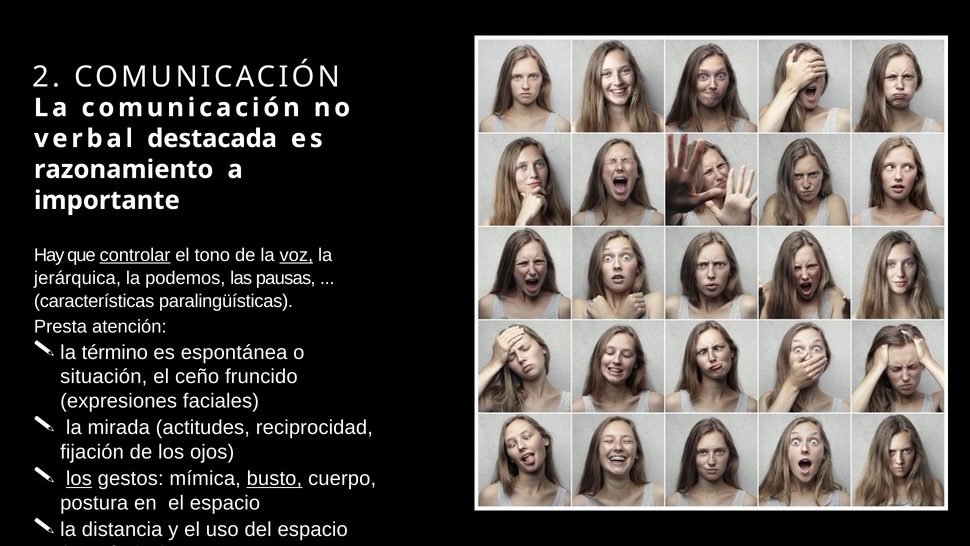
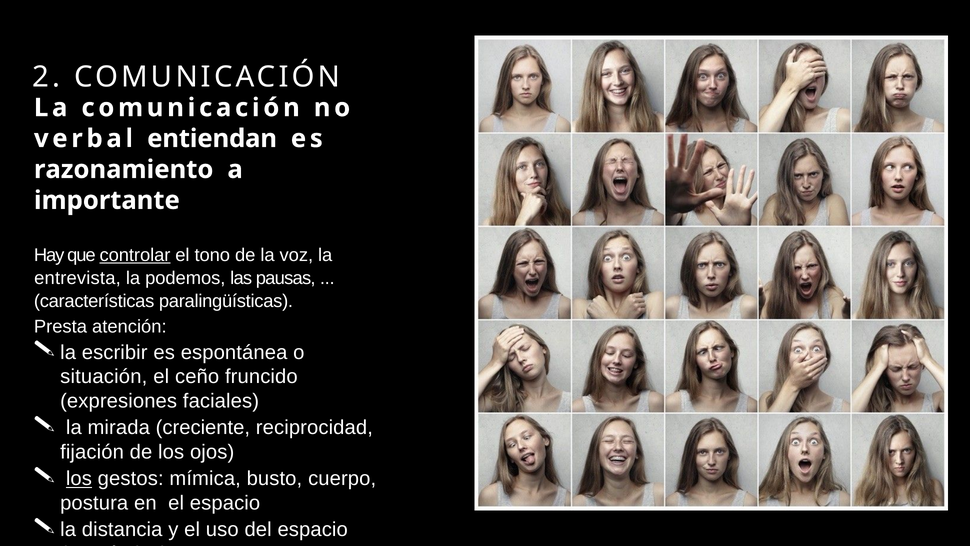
destacada: destacada -> entiendan (212, 139)
voz underline: present -> none (296, 255)
jerárquica: jerárquica -> entrevista (77, 278)
término: término -> escribir (115, 352)
actitudes: actitudes -> creciente (203, 427)
busto underline: present -> none (274, 478)
